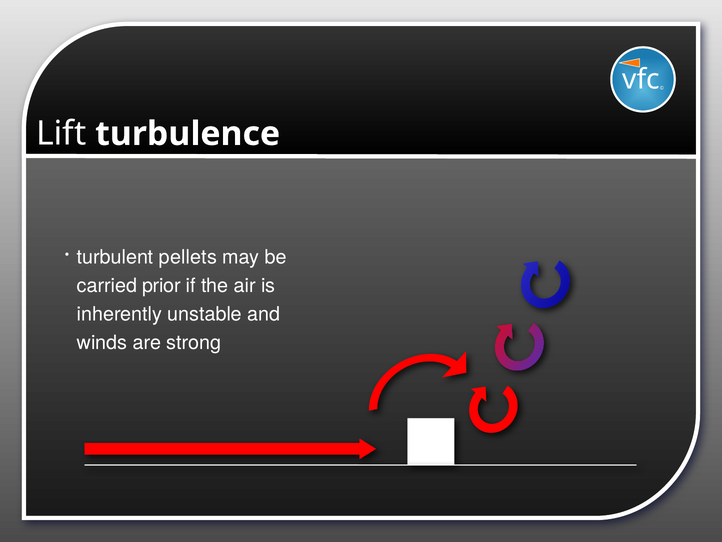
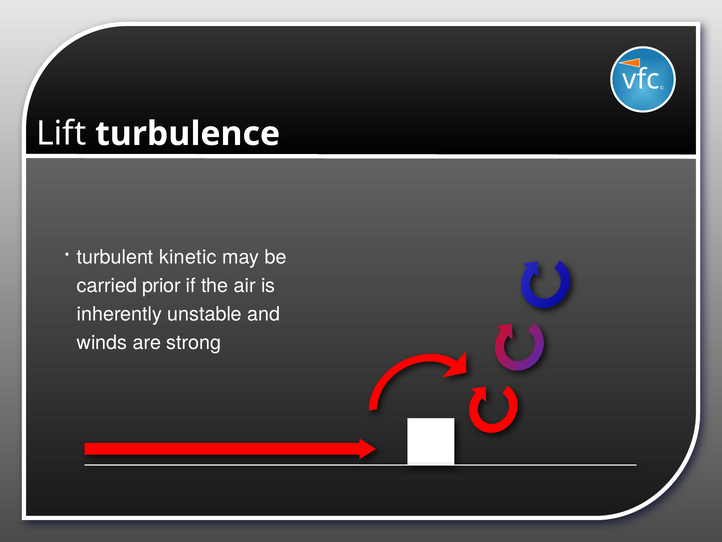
pellets: pellets -> kinetic (188, 257)
